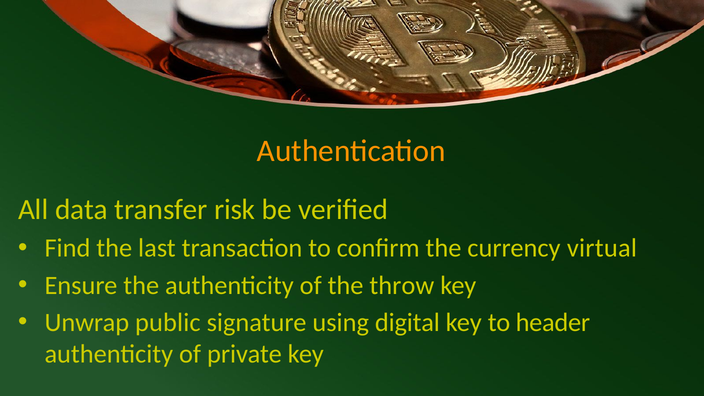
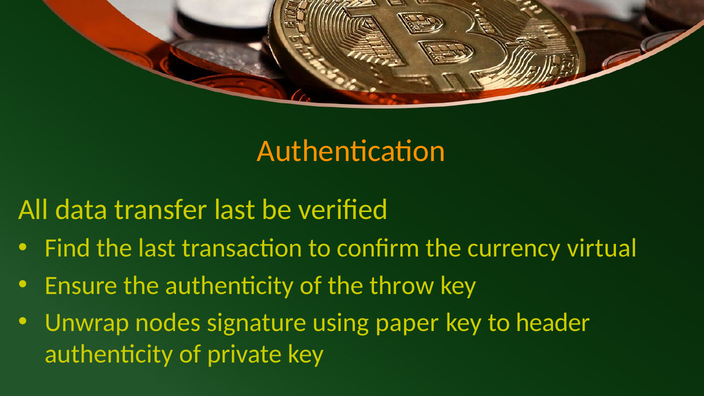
transfer risk: risk -> last (235, 209)
public: public -> nodes (168, 323)
digital: digital -> paper (407, 323)
